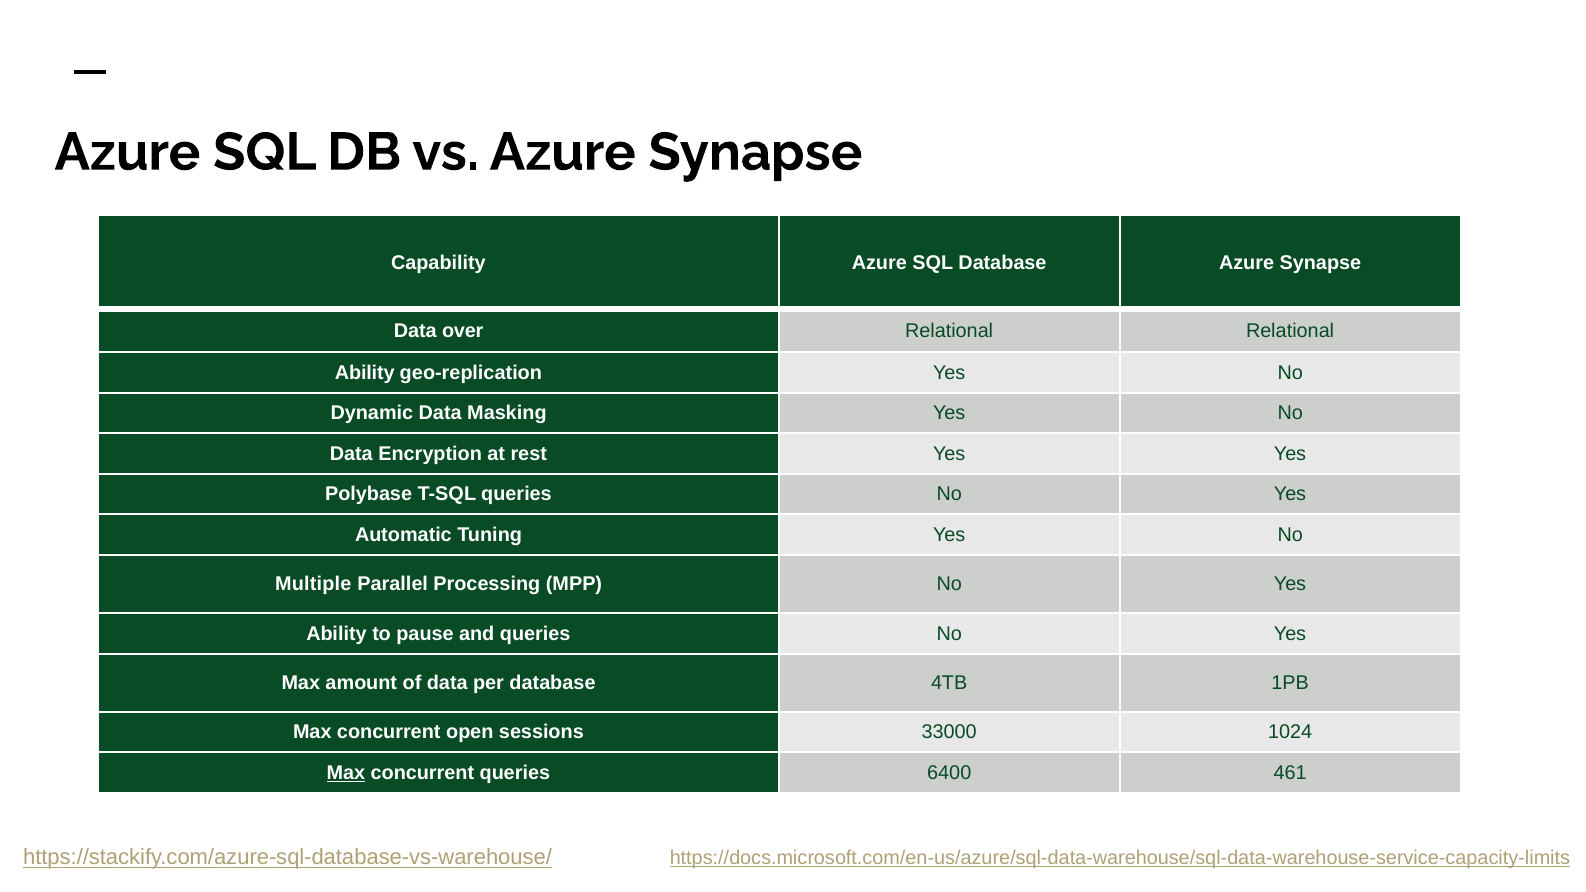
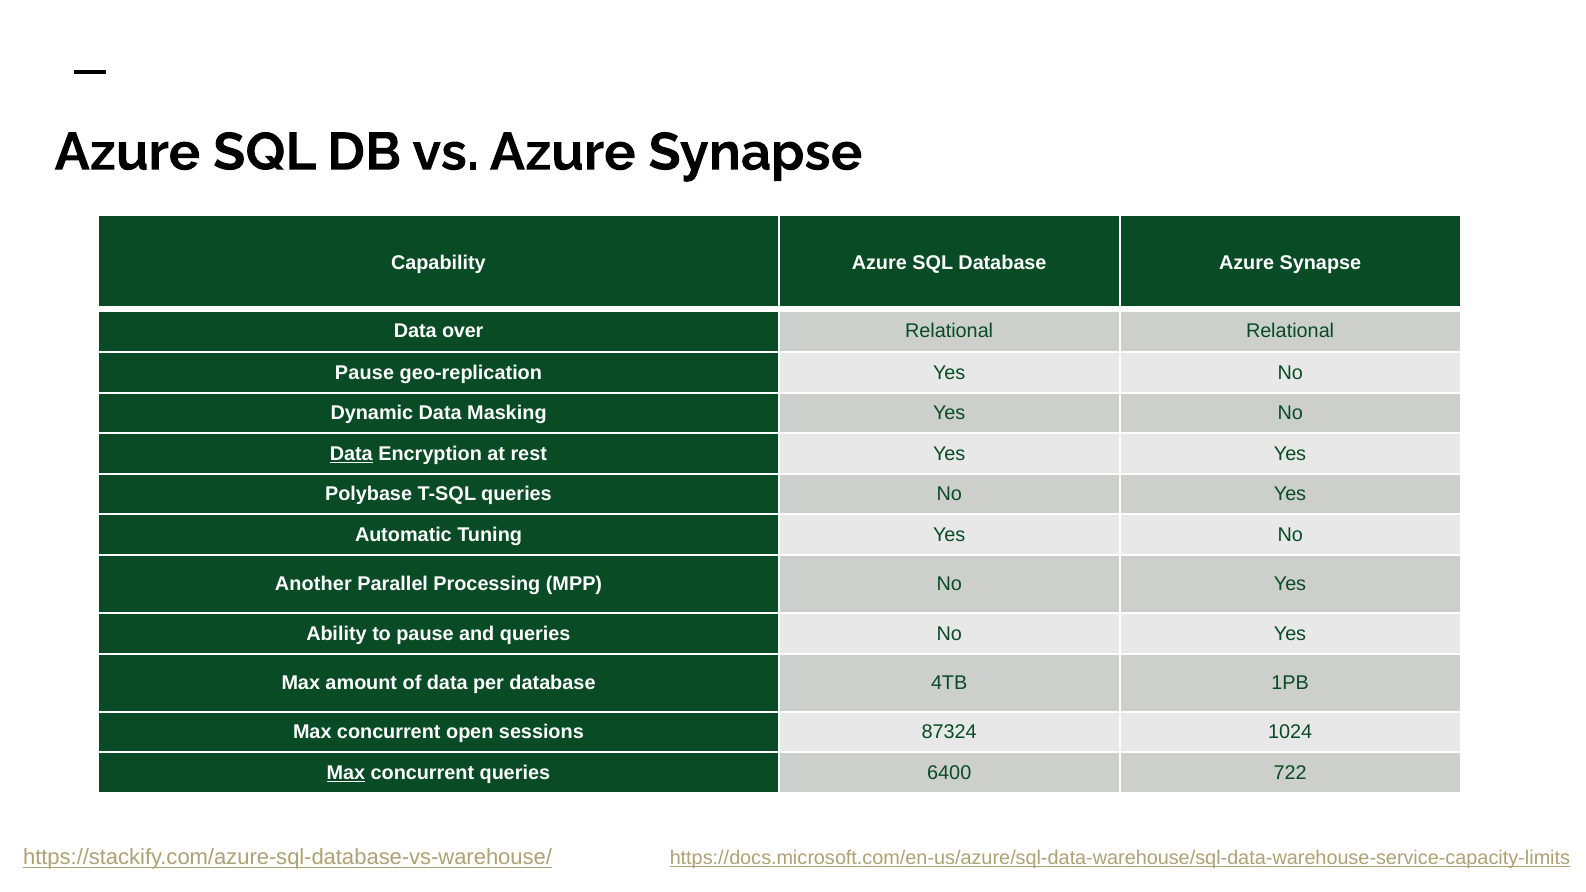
Ability: Ability -> Pause (365, 373)
Data underline: none -> present (351, 454)
Multiple: Multiple -> Another (313, 584)
33000: 33000 -> 87324 (949, 733)
461: 461 -> 722 (1290, 773)
